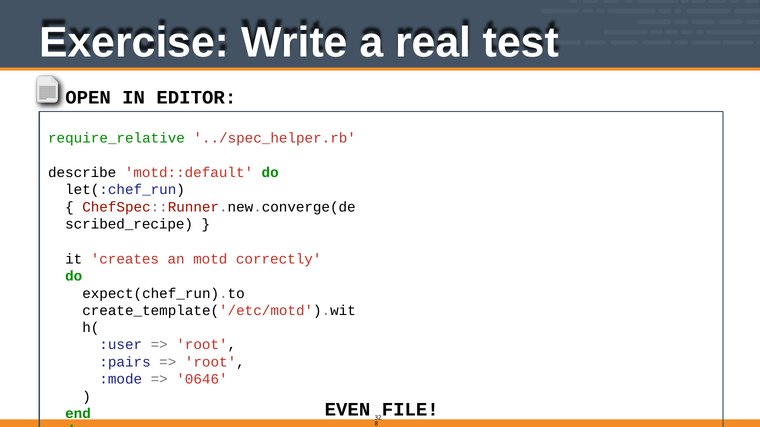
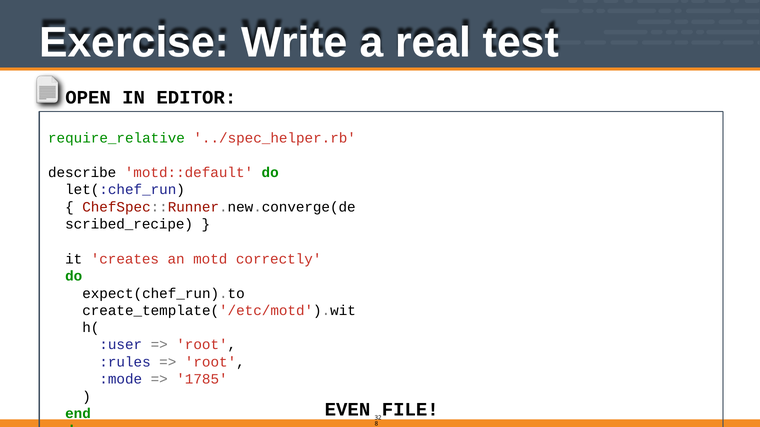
:pairs: :pairs -> :rules (125, 362)
0646: 0646 -> 1785 (202, 380)
